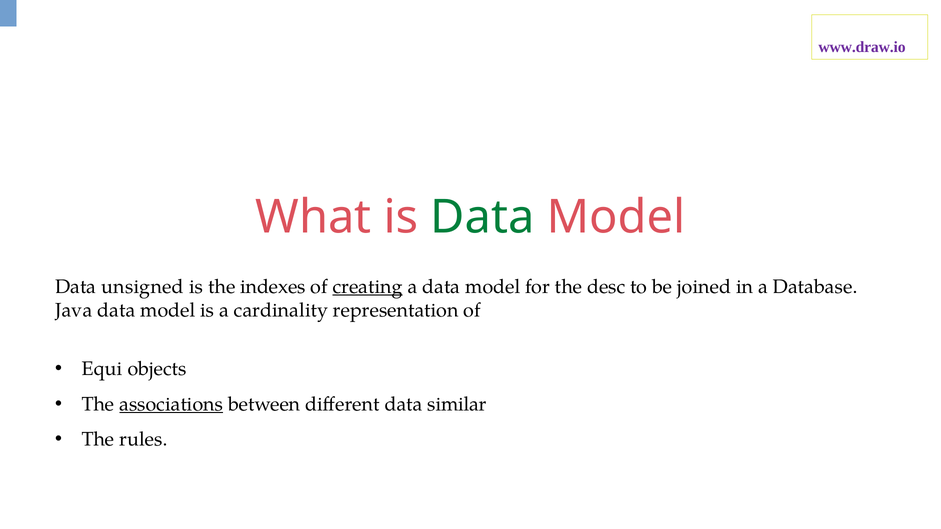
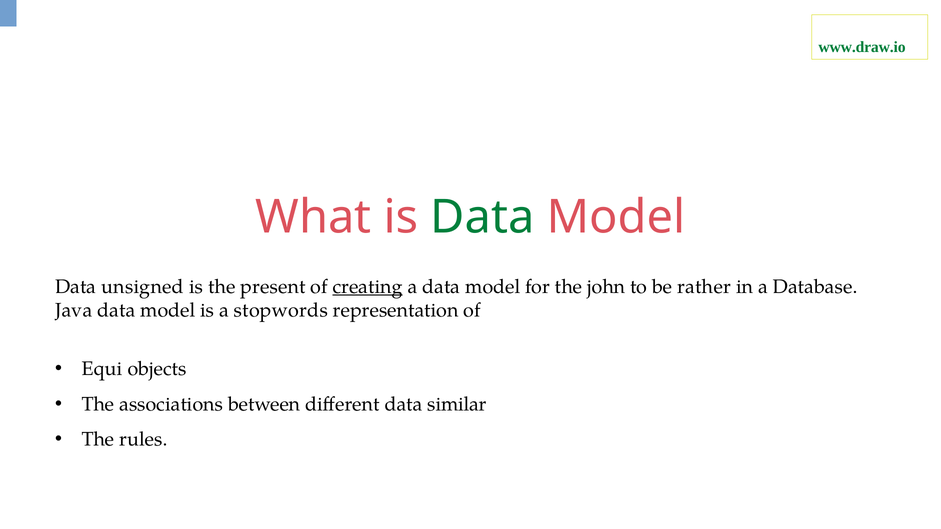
www.draw.io colour: purple -> green (862, 47)
indexes: indexes -> present (273, 287)
desc: desc -> john (606, 287)
joined: joined -> rather (704, 287)
cardinality: cardinality -> stopwords (281, 310)
associations underline: present -> none (171, 404)
